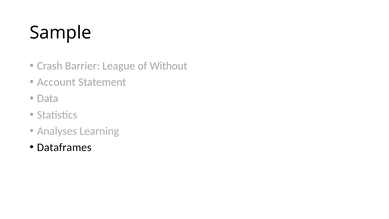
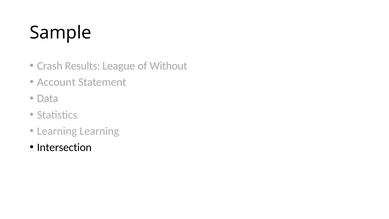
Barrier: Barrier -> Results (82, 66)
Analyses: Analyses -> Learning (57, 131)
Dataframes: Dataframes -> Intersection (64, 147)
